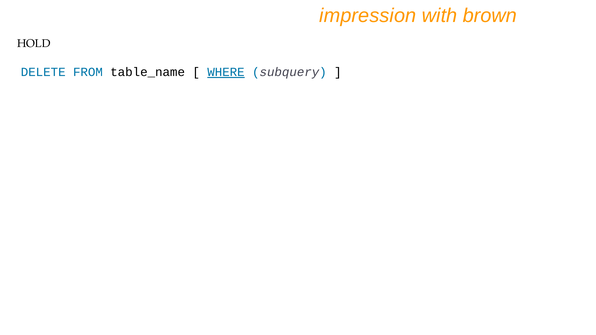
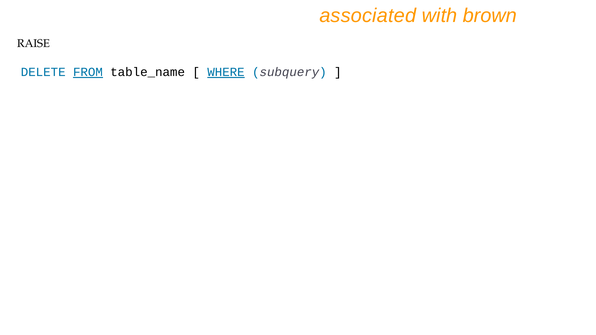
impression: impression -> associated (368, 16)
HOLD: HOLD -> RAISE (34, 44)
FROM underline: none -> present (88, 72)
